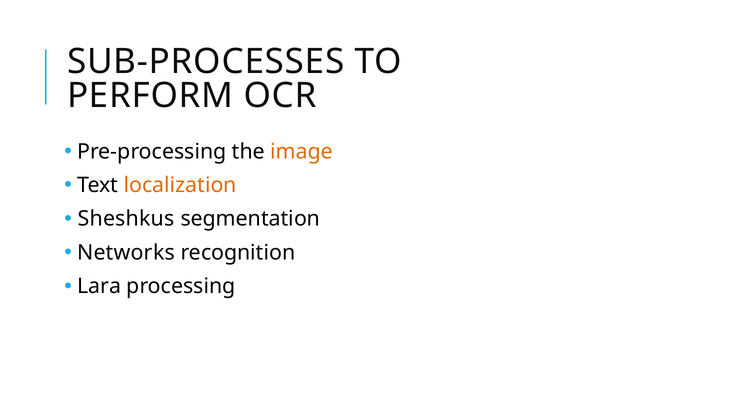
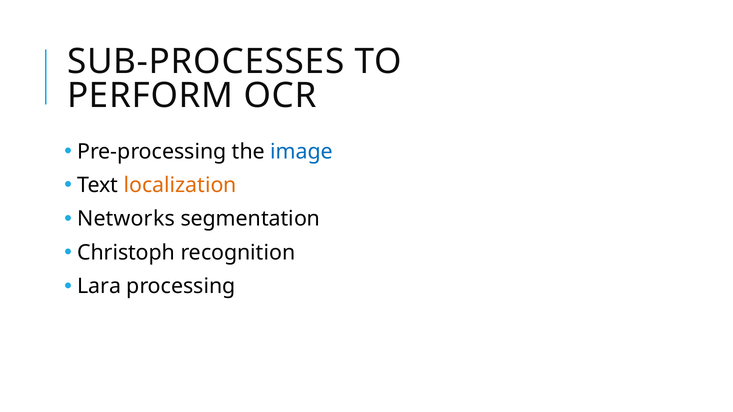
image colour: orange -> blue (302, 152)
Sheshkus: Sheshkus -> Networks (126, 219)
Networks: Networks -> Christoph (126, 253)
